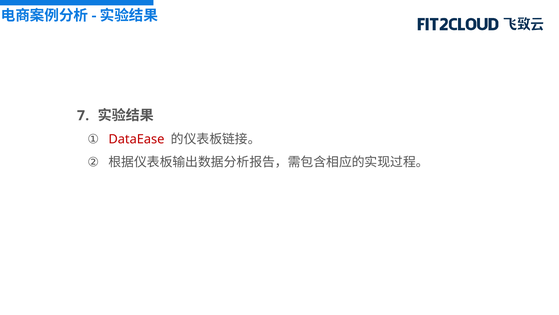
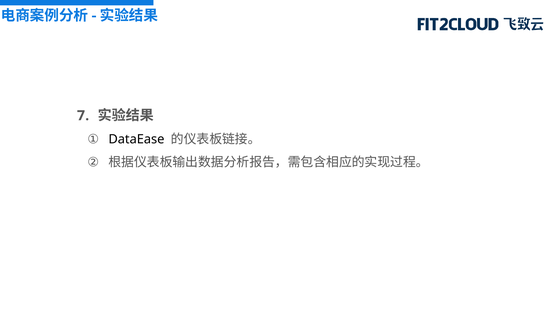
DataEase colour: red -> black (136, 139)
